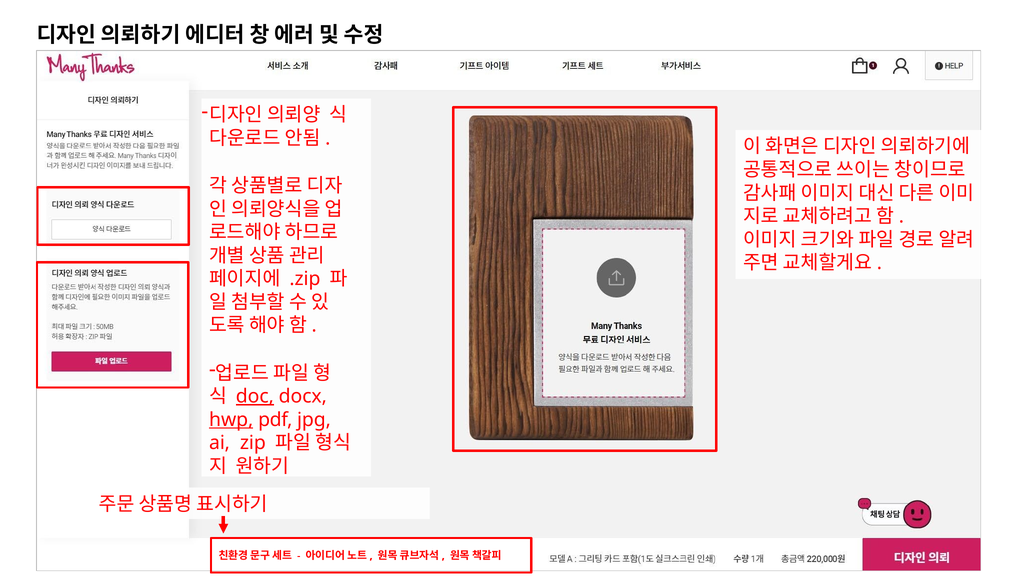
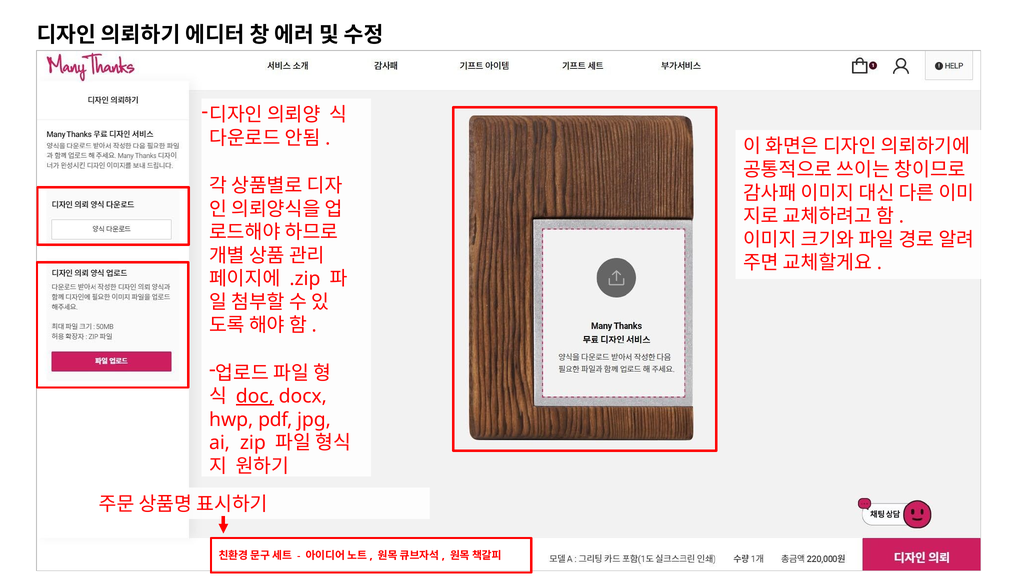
hwp underline: present -> none (231, 419)
